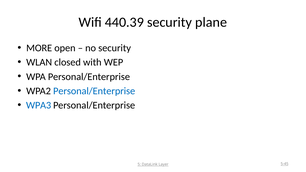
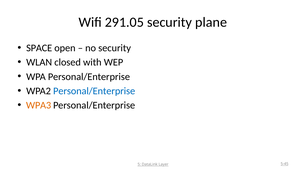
440.39: 440.39 -> 291.05 (124, 22)
MORE: MORE -> SPACE (39, 48)
WPA3 colour: blue -> orange (39, 105)
